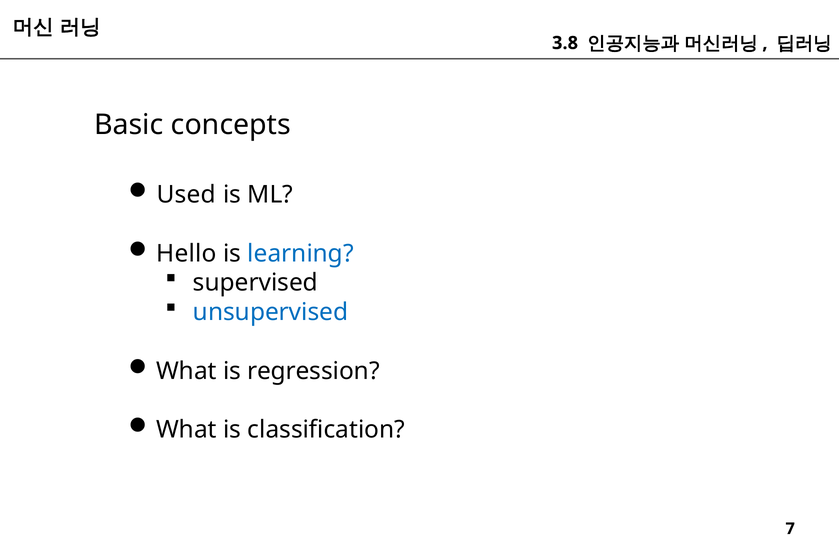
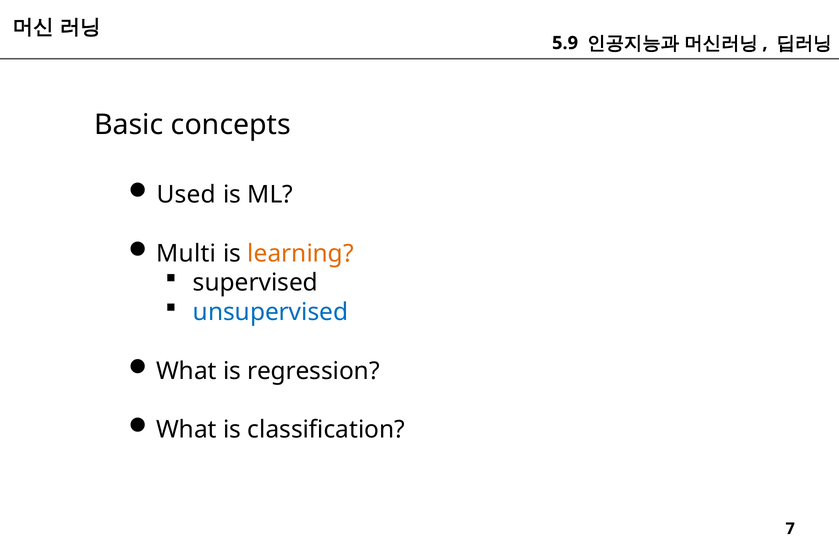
3.8: 3.8 -> 5.9 (565, 43)
Hello: Hello -> Multi (186, 254)
learning colour: blue -> orange (301, 254)
